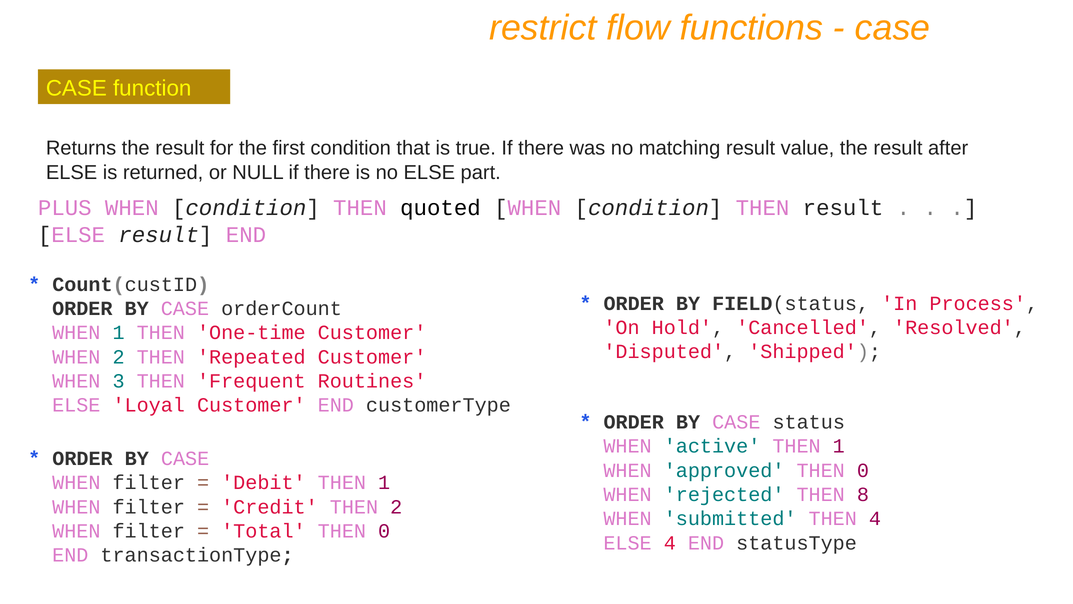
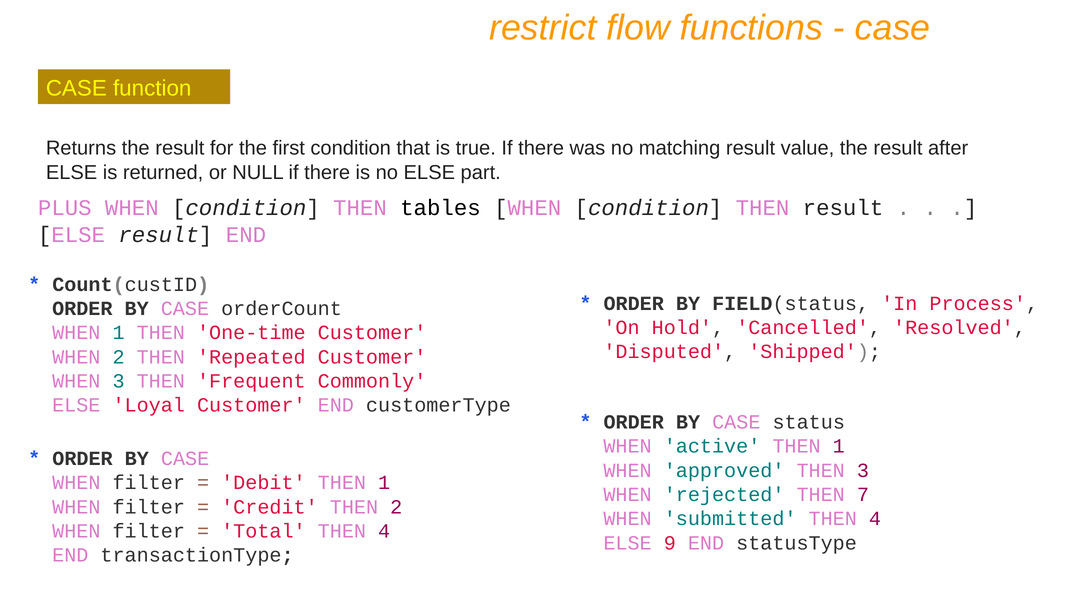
quoted: quoted -> tables (440, 208)
Routines: Routines -> Commonly (372, 381)
approved THEN 0: 0 -> 3 (863, 470)
8: 8 -> 7 (863, 494)
Total THEN 0: 0 -> 4 (384, 531)
ELSE 4: 4 -> 9 (670, 543)
